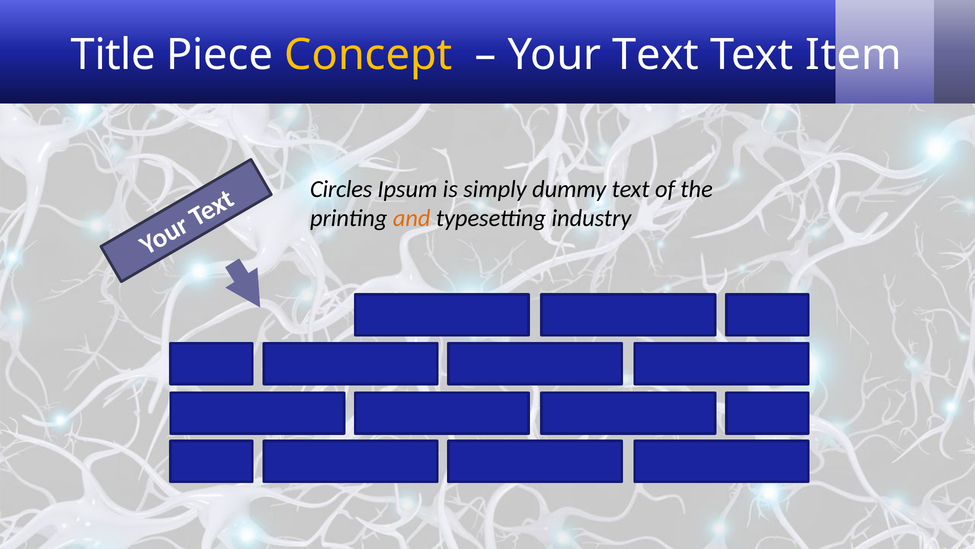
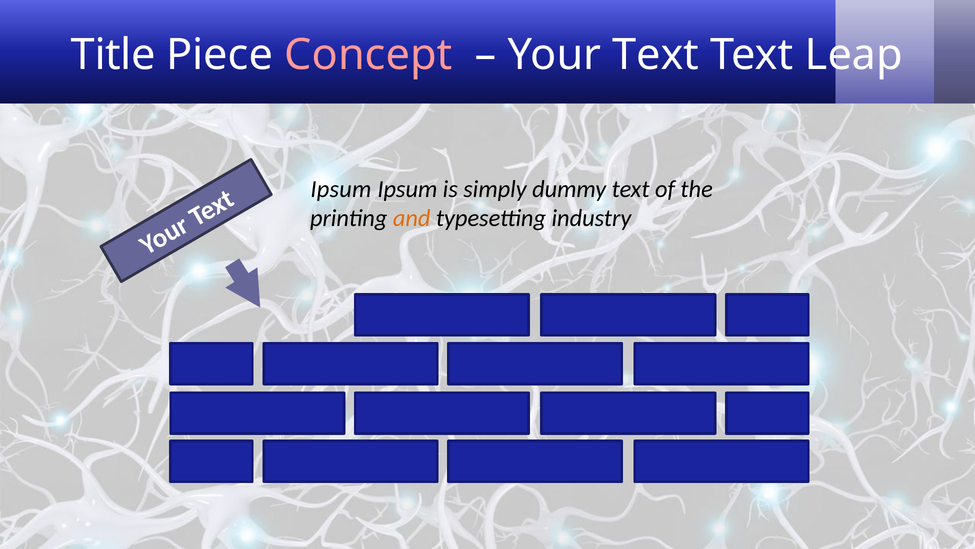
Concept colour: yellow -> pink (368, 55)
Item: Item -> Leap (854, 55)
Circles: Circles -> Ipsum (341, 189)
